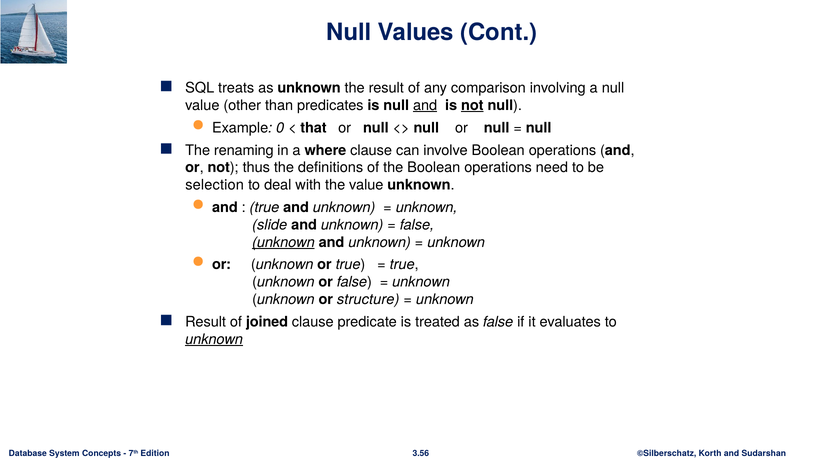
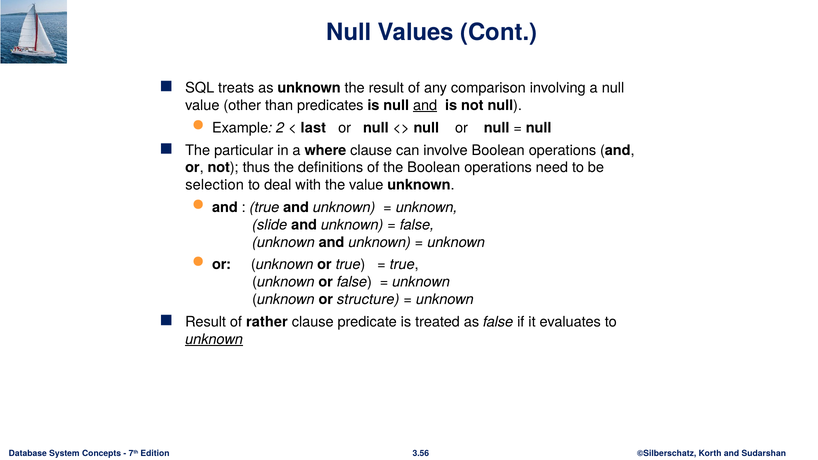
not underline: present -> none (472, 105)
0: 0 -> 2 (280, 128)
that: that -> last (313, 128)
renaming: renaming -> particular (244, 150)
unknown underline: present -> none (283, 242)
joined: joined -> rather (267, 322)
